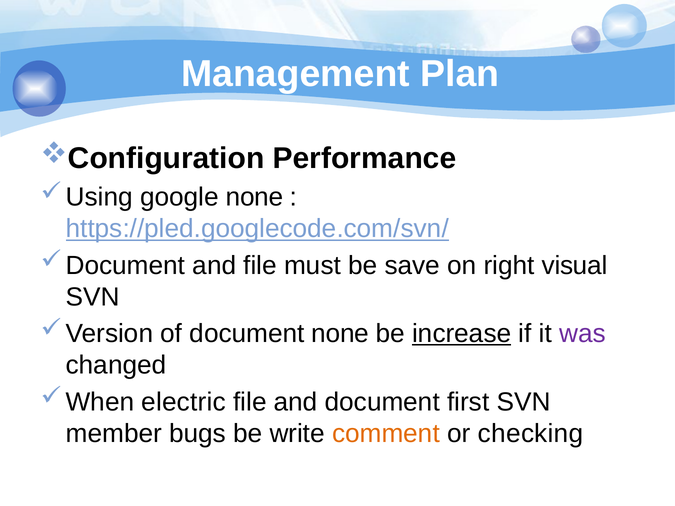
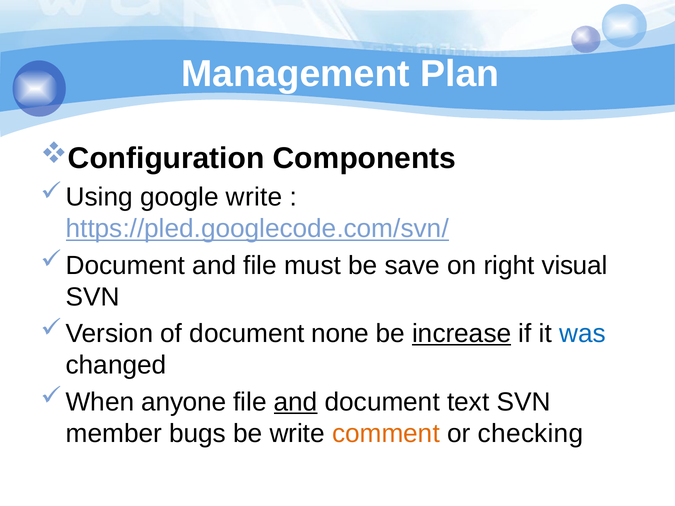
Performance: Performance -> Components (364, 158)
google none: none -> write (254, 197)
was colour: purple -> blue (582, 334)
electric: electric -> anyone (184, 402)
and underline: none -> present (296, 402)
first: first -> text (468, 402)
